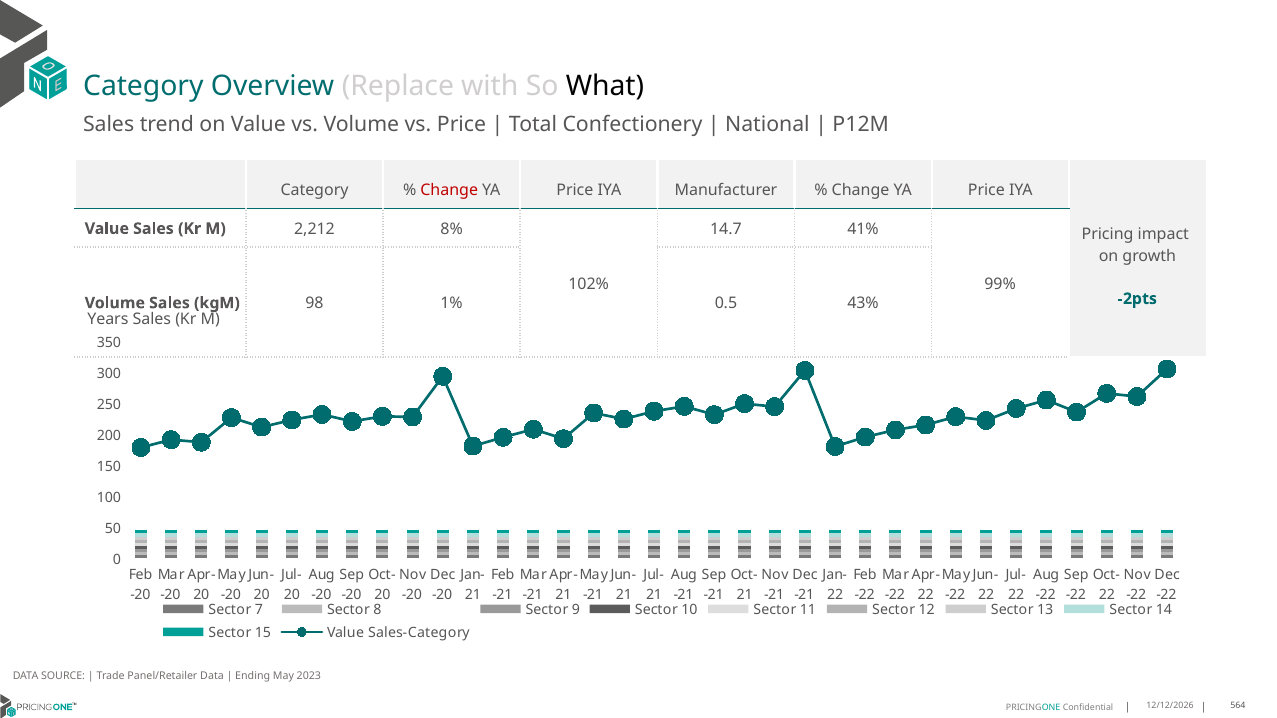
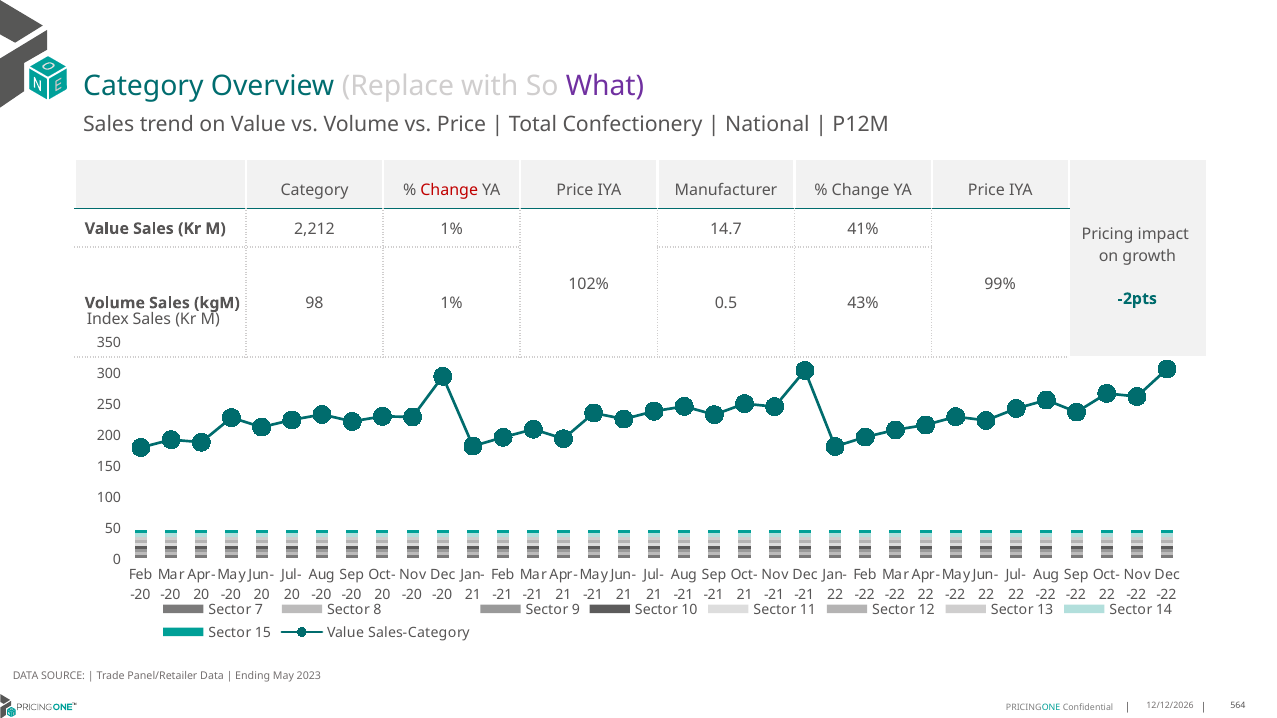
What colour: black -> purple (605, 86)
2,212 8%: 8% -> 1% (452, 229)
Years: Years -> Index (108, 319)
